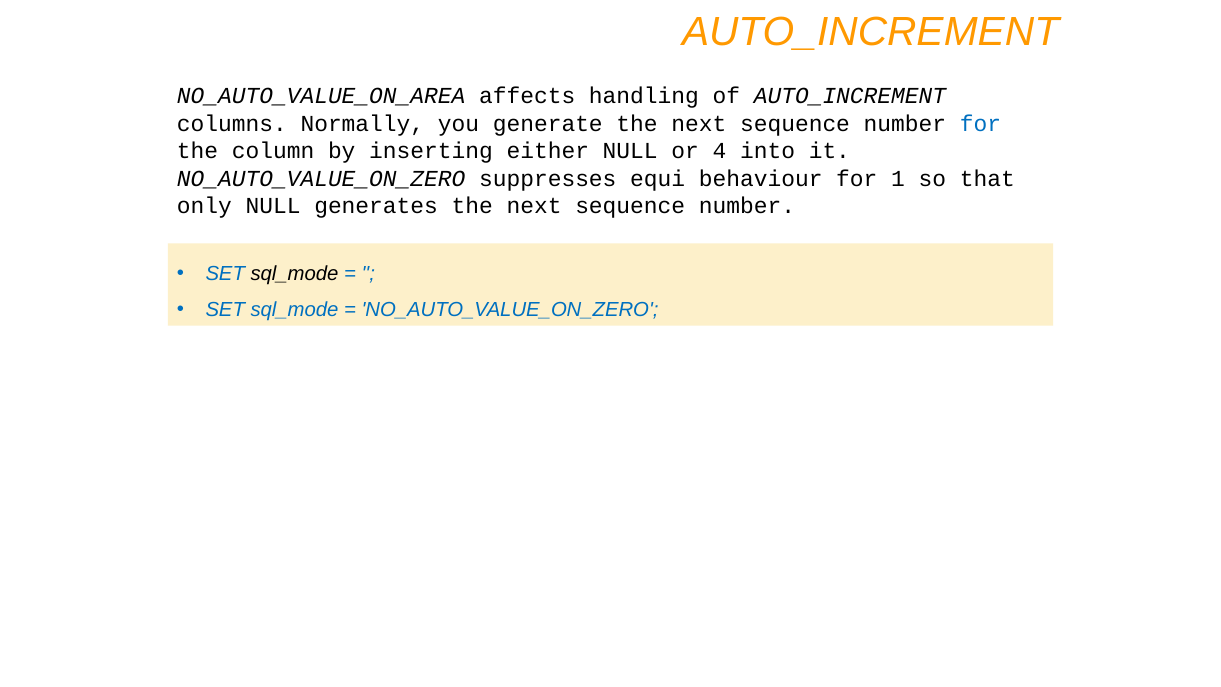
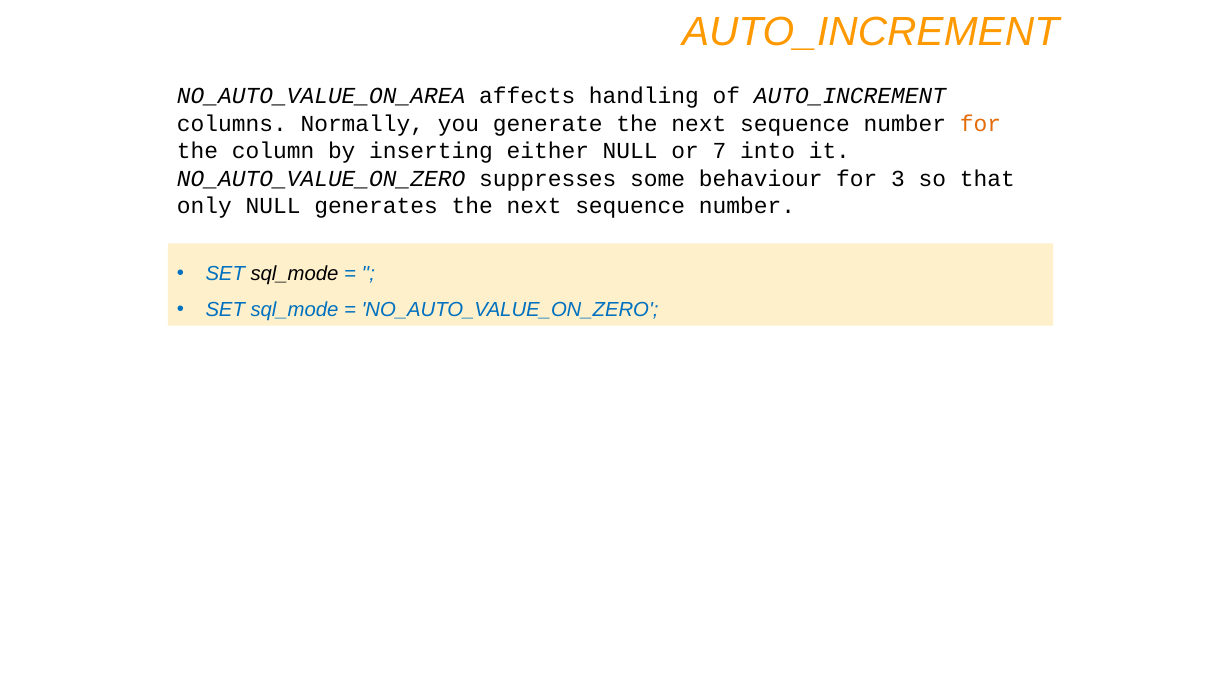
for colour: blue -> orange (980, 124)
4: 4 -> 7 (719, 151)
equi: equi -> some (658, 179)
1: 1 -> 3 (898, 179)
